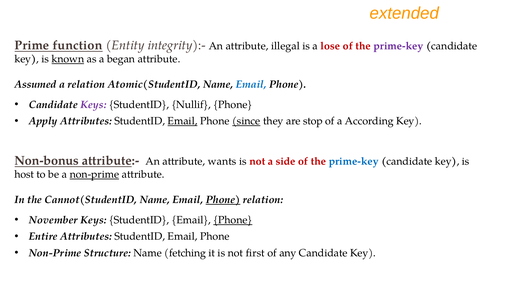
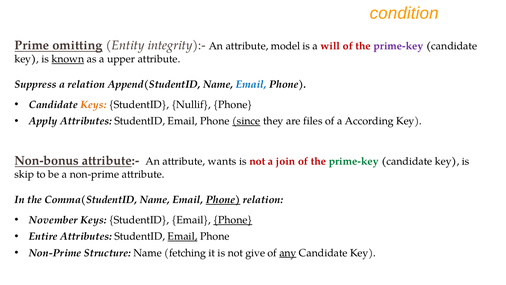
extended: extended -> condition (404, 13)
function: function -> omitting (78, 45)
illegal: illegal -> model (285, 46)
lose: lose -> will (330, 46)
began: began -> upper (121, 59)
Assumed: Assumed -> Suppress (36, 84)
Atomic(StudentID: Atomic(StudentID -> Append(StudentID (154, 84)
Keys colour: purple -> orange (93, 105)
Email underline: present -> none (183, 121)
stop: stop -> files (313, 121)
side: side -> join (286, 161)
prime-key colour: blue -> green (354, 161)
host: host -> skip (24, 174)
non-prime underline: present -> none (94, 174)
Cannot(StudentID: Cannot(StudentID -> Comma(StudentID (91, 199)
Email underline: none -> present (183, 236)
first: first -> give (255, 253)
any underline: none -> present (288, 253)
